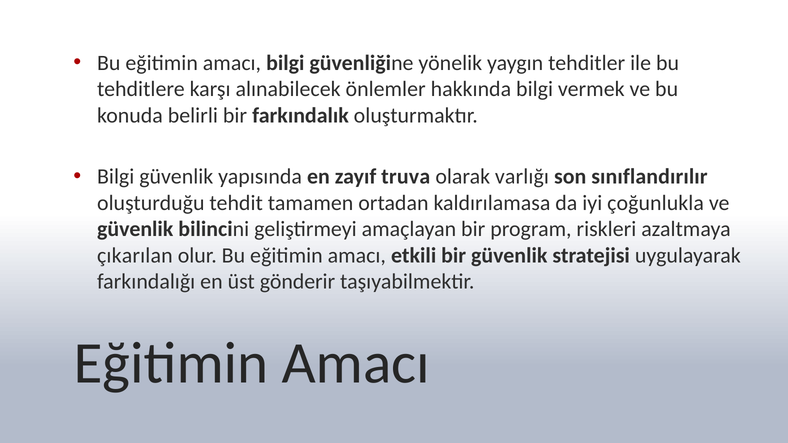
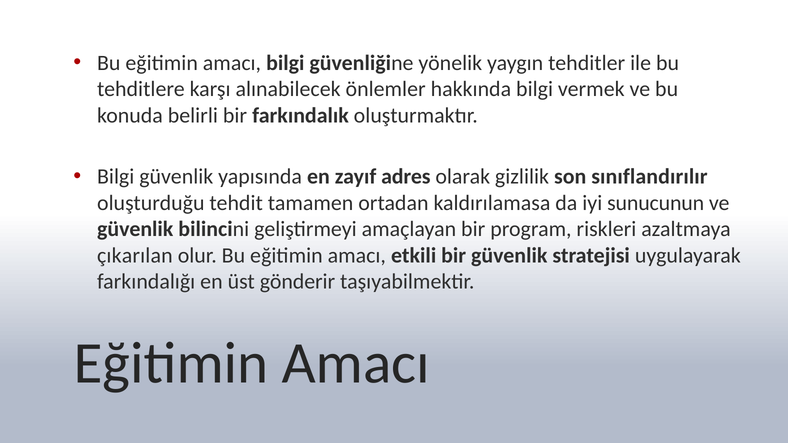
truva: truva -> adres (406, 177)
varlığı: varlığı -> gizlilik (522, 177)
çoğunlukla: çoğunlukla -> sunucunun (656, 203)
